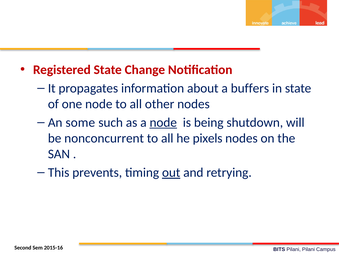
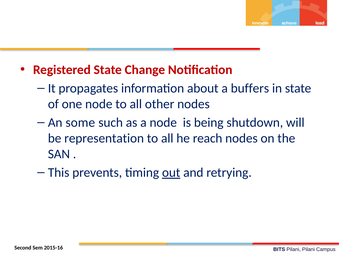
node underline: present -> none (163, 123)
nonconcurrent: nonconcurrent -> representation (104, 138)
pixels: pixels -> reach (208, 138)
